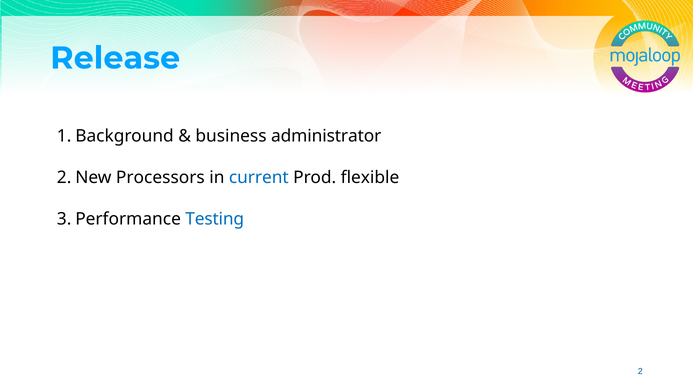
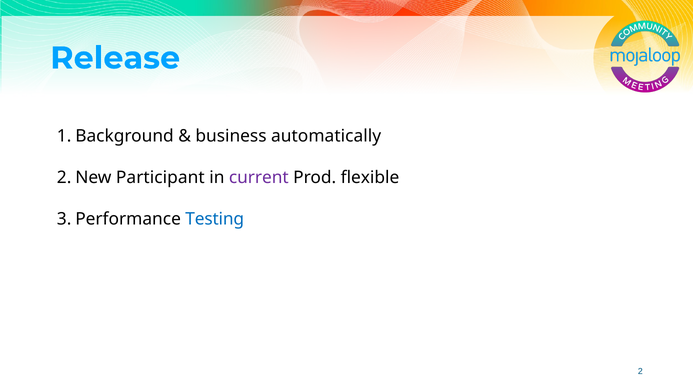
administrator: administrator -> automatically (326, 136)
Processors: Processors -> Participant (160, 178)
current colour: blue -> purple (259, 178)
